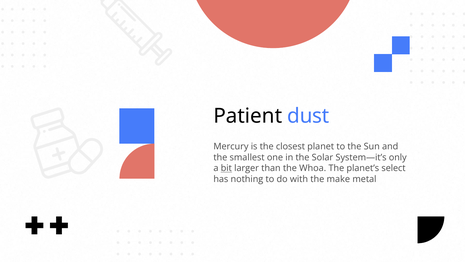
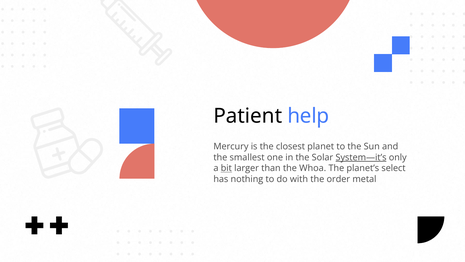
dust: dust -> help (308, 116)
System—it’s underline: none -> present (361, 157)
make: make -> order (338, 179)
